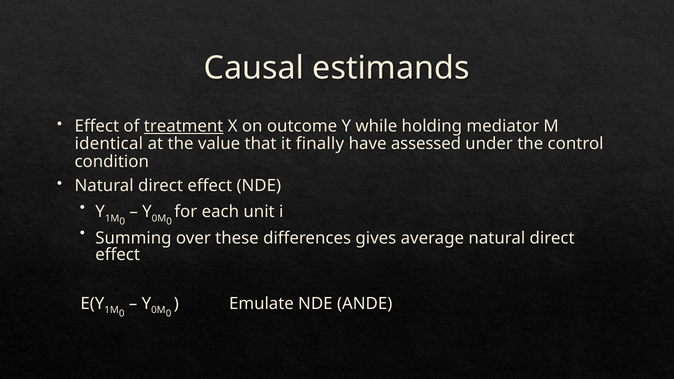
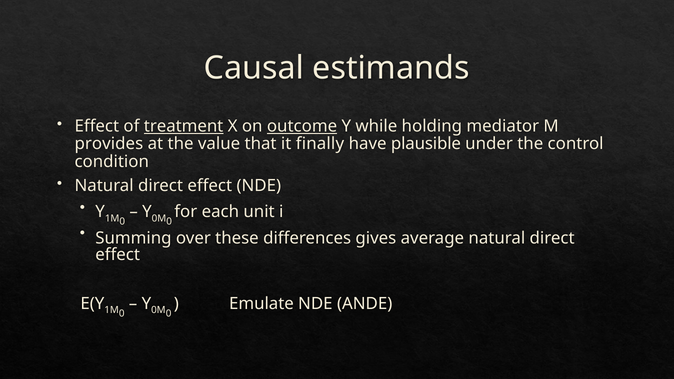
outcome underline: none -> present (302, 126)
identical: identical -> provides (109, 144)
assessed: assessed -> plausible (426, 144)
